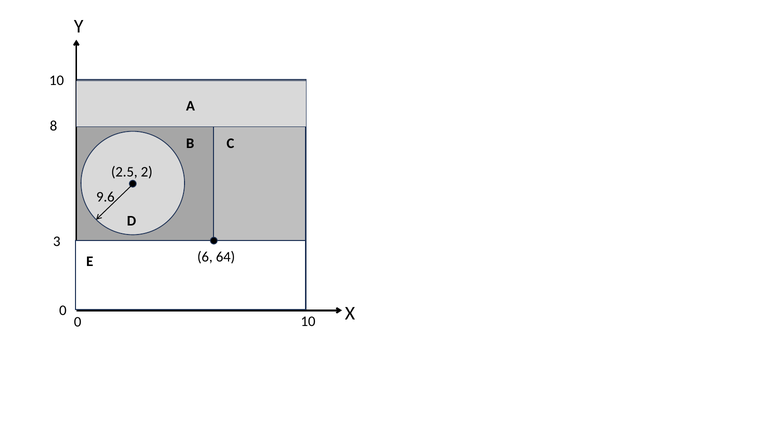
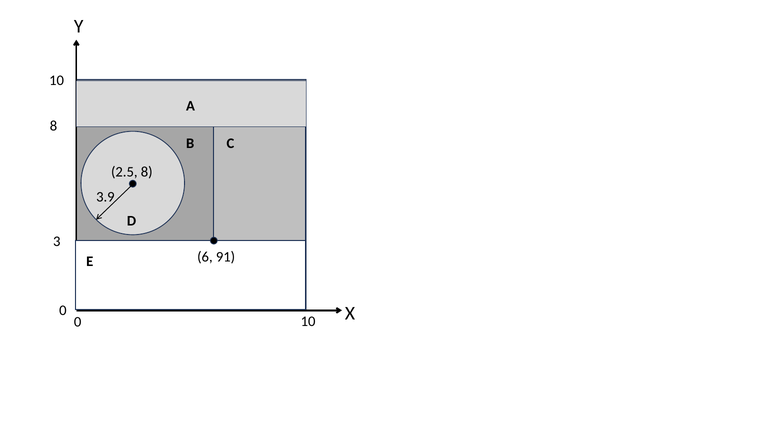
2.5 2: 2 -> 8 (147, 172)
9.6: 9.6 -> 3.9 (105, 197)
64: 64 -> 91 (226, 257)
